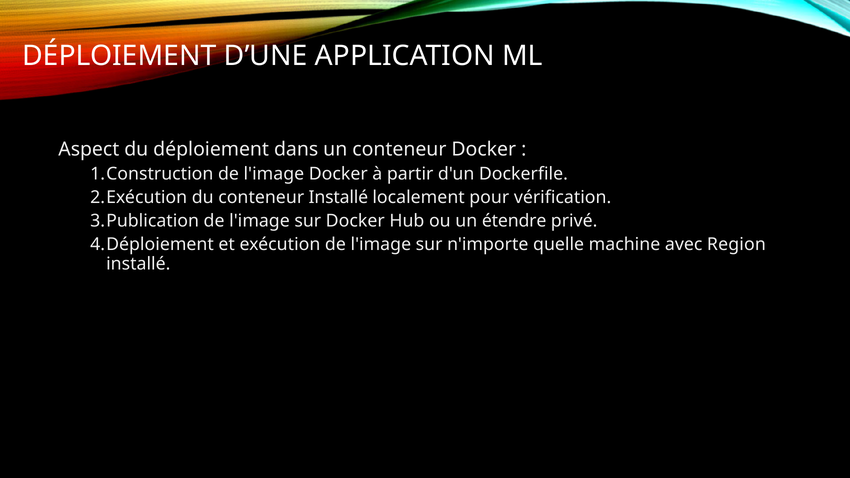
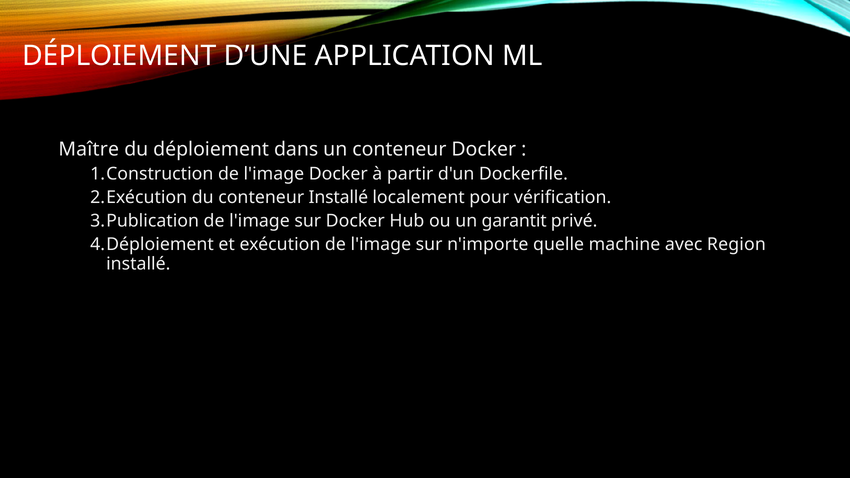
Aspect: Aspect -> Maître (89, 149)
étendre: étendre -> garantit (514, 221)
